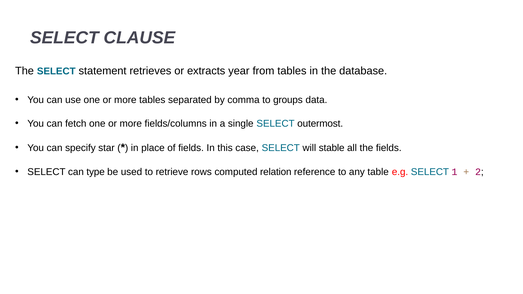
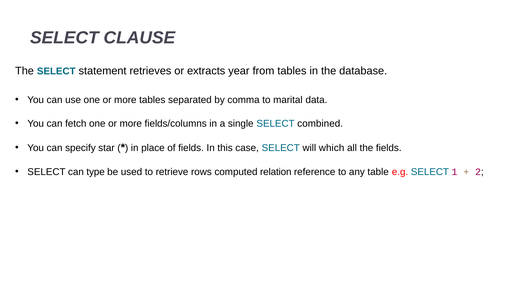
groups: groups -> marital (288, 100)
outermost: outermost -> combined (320, 124)
stable: stable -> which (332, 148)
